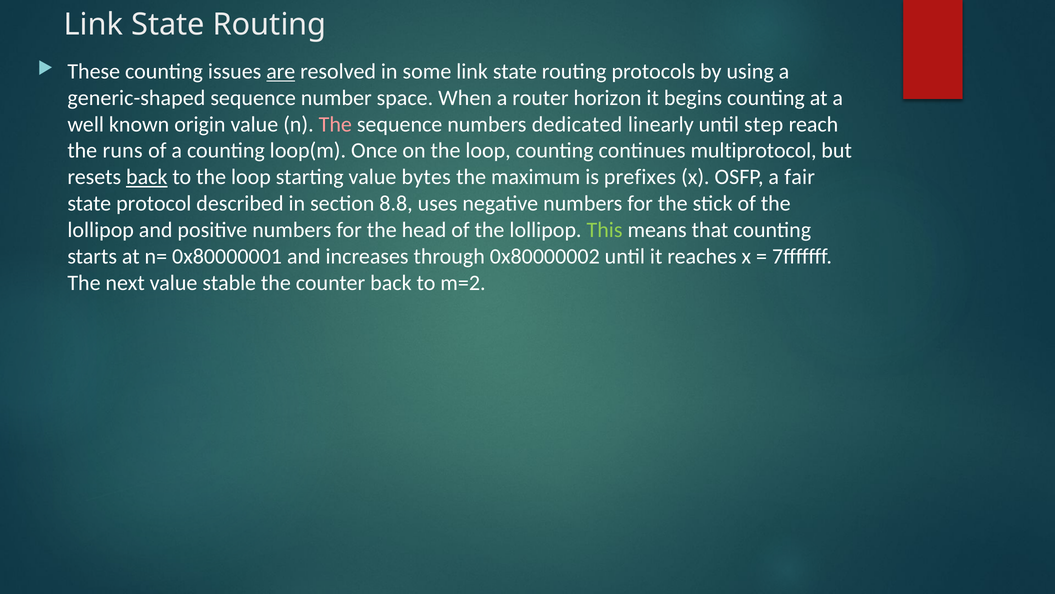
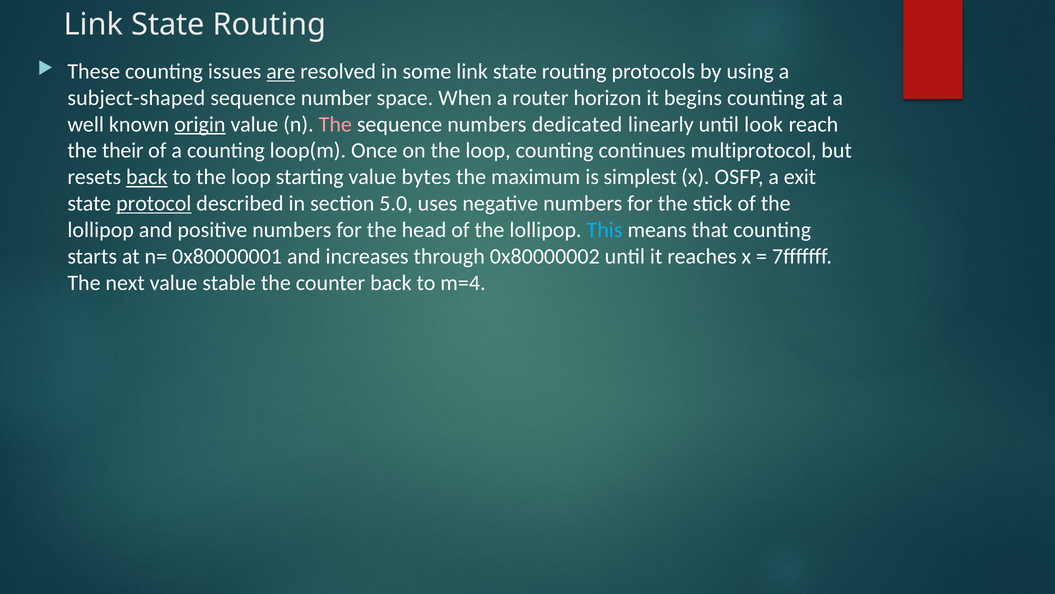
generic-shaped: generic-shaped -> subject-shaped (136, 98)
origin underline: none -> present (200, 124)
step: step -> look (764, 124)
runs: runs -> their (123, 151)
prefixes: prefixes -> simplest (640, 177)
fair: fair -> exit (800, 177)
protocol underline: none -> present (154, 203)
8.8: 8.8 -> 5.0 (396, 203)
This colour: light green -> light blue (605, 230)
m=2: m=2 -> m=4 (463, 283)
